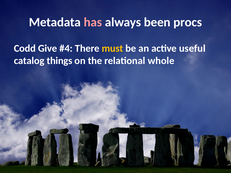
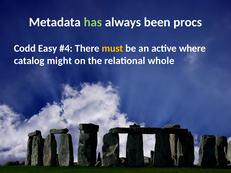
has colour: pink -> light green (93, 22)
Give: Give -> Easy (48, 48)
useful: useful -> where (192, 48)
things: things -> might (59, 61)
